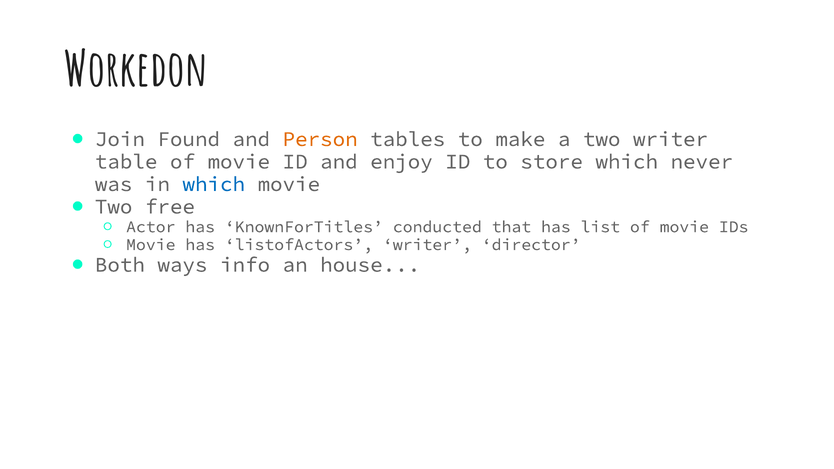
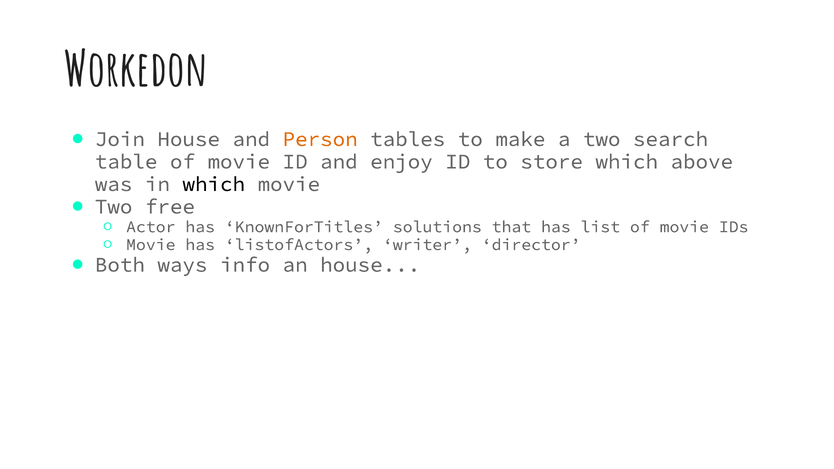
Join Found: Found -> House (189, 139)
two writer: writer -> search (671, 139)
never: never -> above (702, 162)
which colour: blue -> black (214, 184)
conducted: conducted -> solutions (437, 227)
